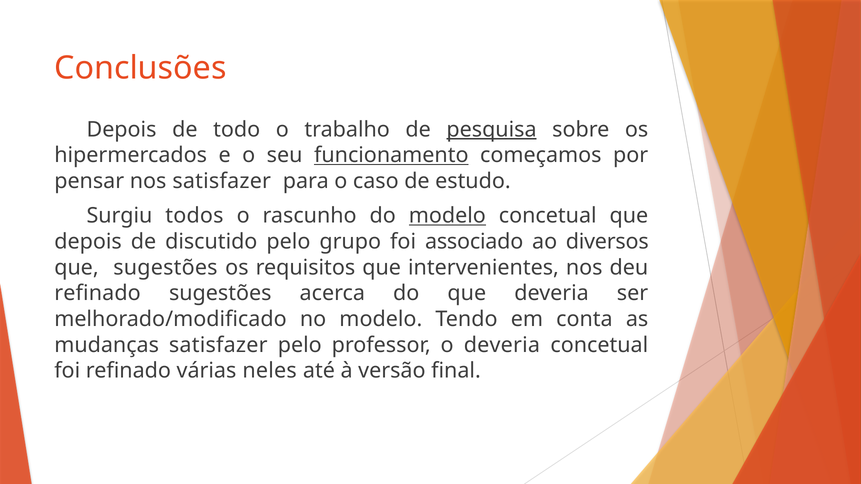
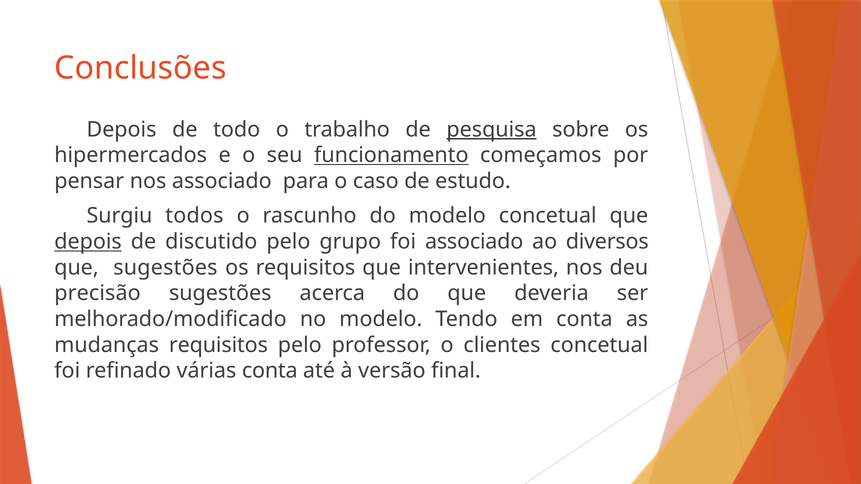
nos satisfazer: satisfazer -> associado (222, 181)
modelo underline: present -> none (447, 216)
depois underline: none -> present (88, 242)
refinado: refinado -> precisão (98, 293)
mudanças satisfazer: satisfazer -> requisitos (218, 345)
o deveria: deveria -> clientes (502, 345)
várias neles: neles -> conta (270, 371)
